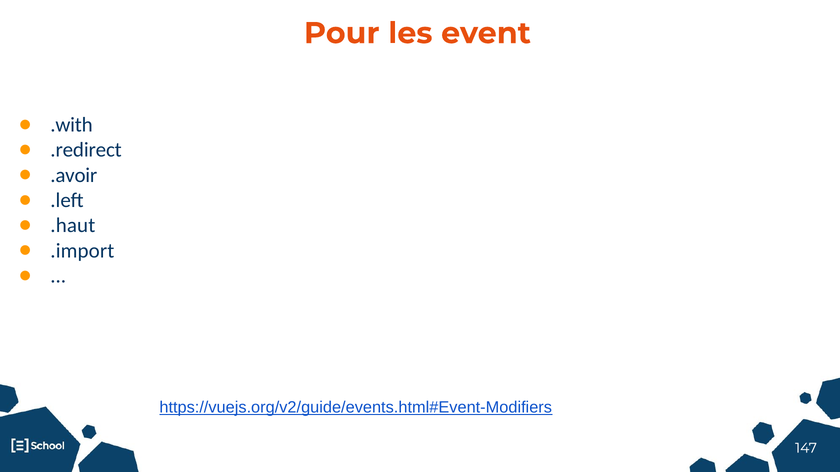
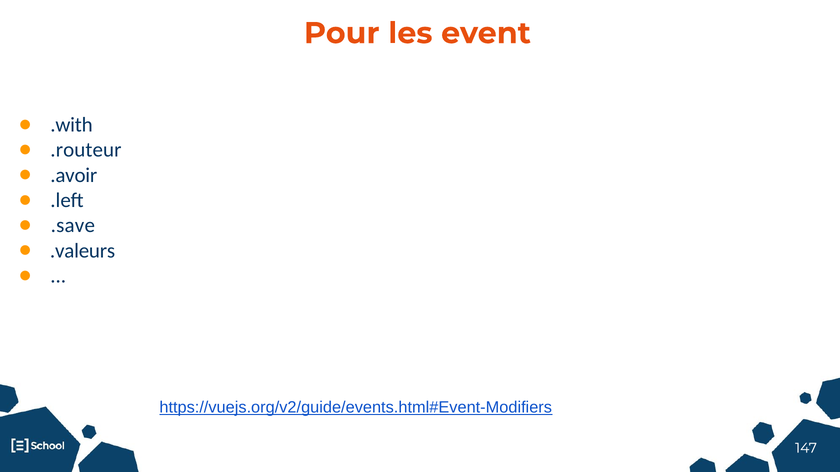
.redirect: .redirect -> .routeur (86, 150)
.haut: .haut -> .save (73, 226)
.import: .import -> .valeurs (83, 251)
